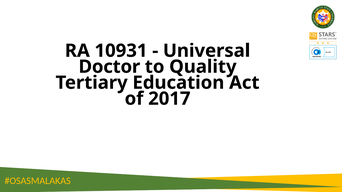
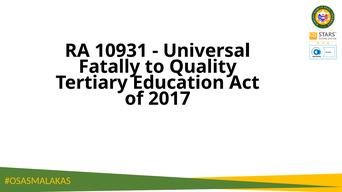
Doctor: Doctor -> Fatally (109, 67)
